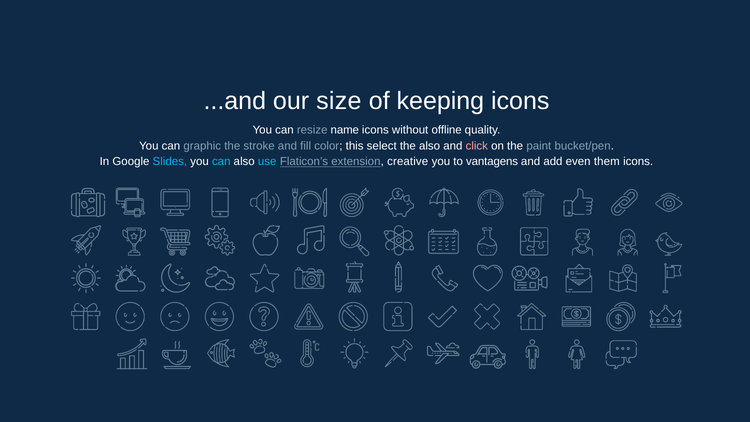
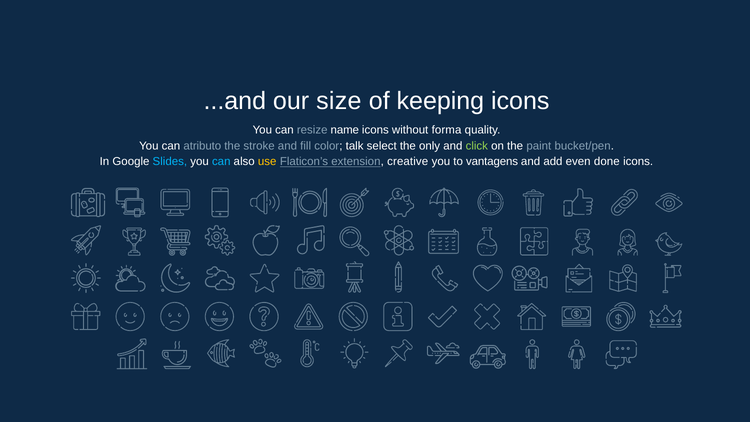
offline: offline -> forma (447, 130)
graphic: graphic -> atributo (202, 146)
this: this -> talk (355, 146)
the also: also -> only (430, 146)
click colour: pink -> light green (477, 146)
use colour: light blue -> yellow (267, 162)
them: them -> done (607, 162)
